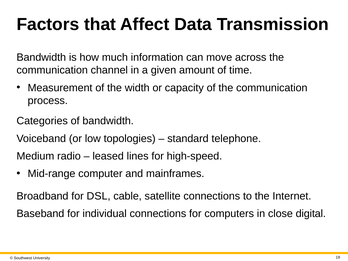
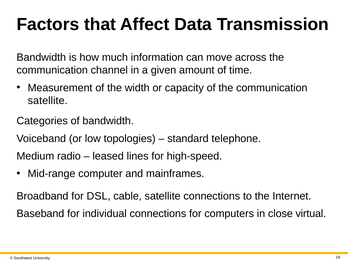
process: process -> satellite (48, 100)
digital: digital -> virtual (311, 214)
